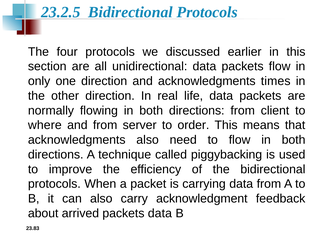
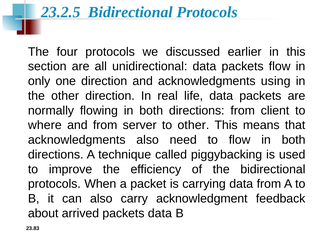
times: times -> using (276, 81)
to order: order -> other (193, 125)
